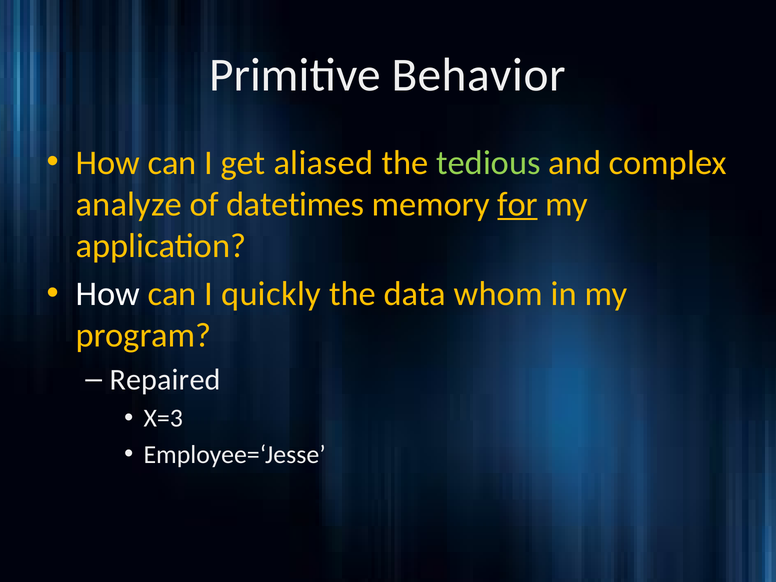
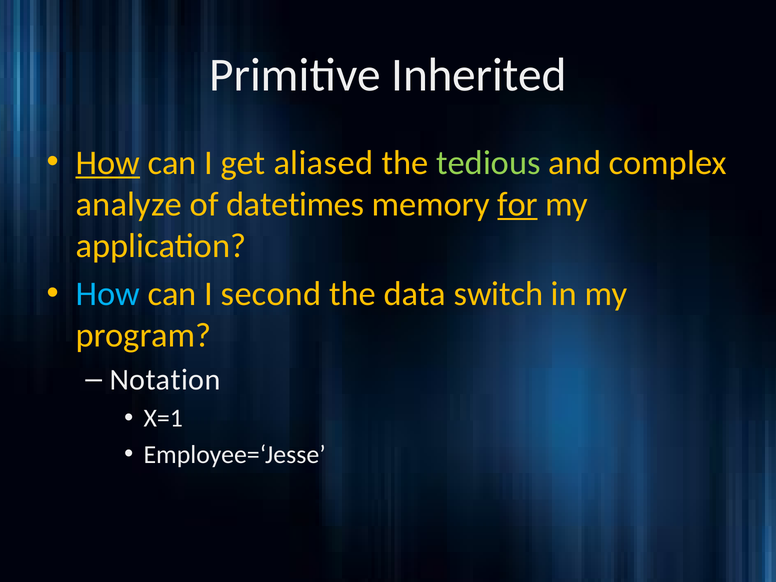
Behavior: Behavior -> Inherited (479, 75)
How underline: none -> present (108, 163)
How colour: white -> light blue (108, 294)
quickly: quickly -> second (271, 294)
whom: whom -> switch (498, 294)
Repaired: Repaired -> Notation (165, 380)
X=3: X=3 -> X=1 (163, 418)
